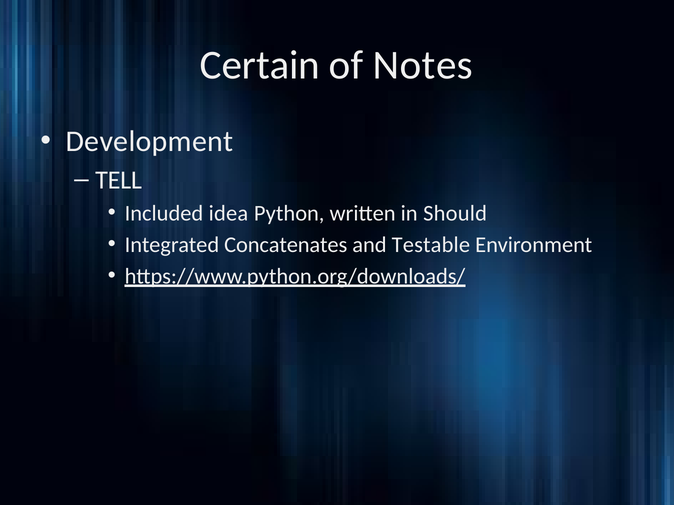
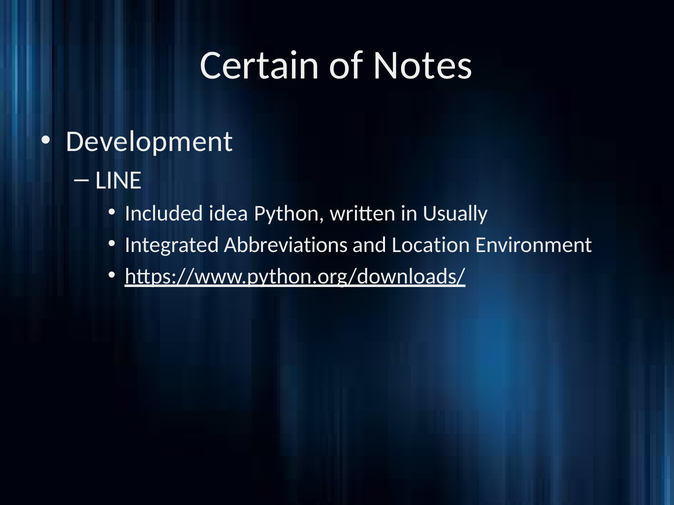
TELL: TELL -> LINE (119, 180)
Should: Should -> Usually (455, 213)
Concatenates: Concatenates -> Abbreviations (286, 245)
Testable: Testable -> Location (431, 245)
